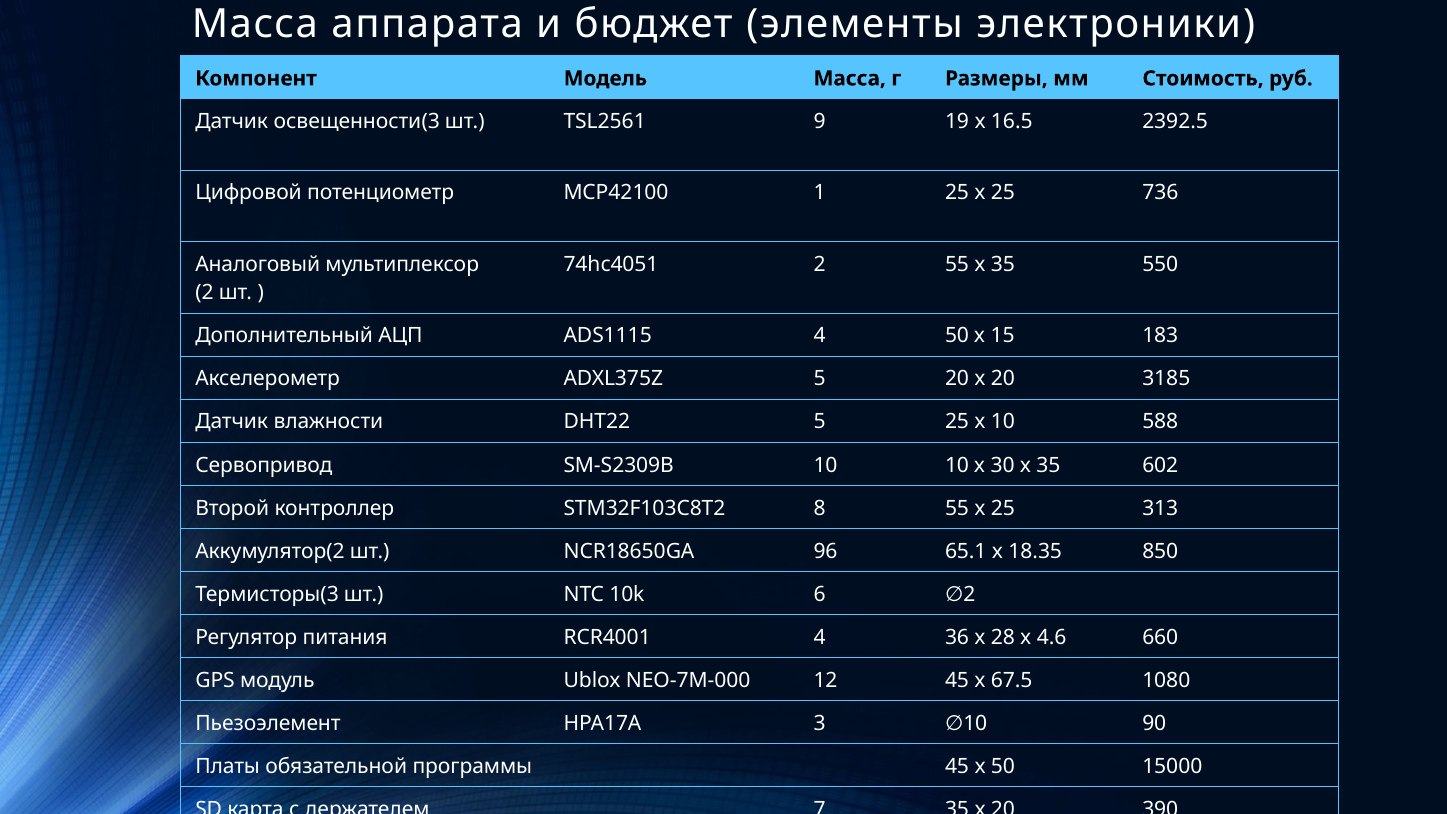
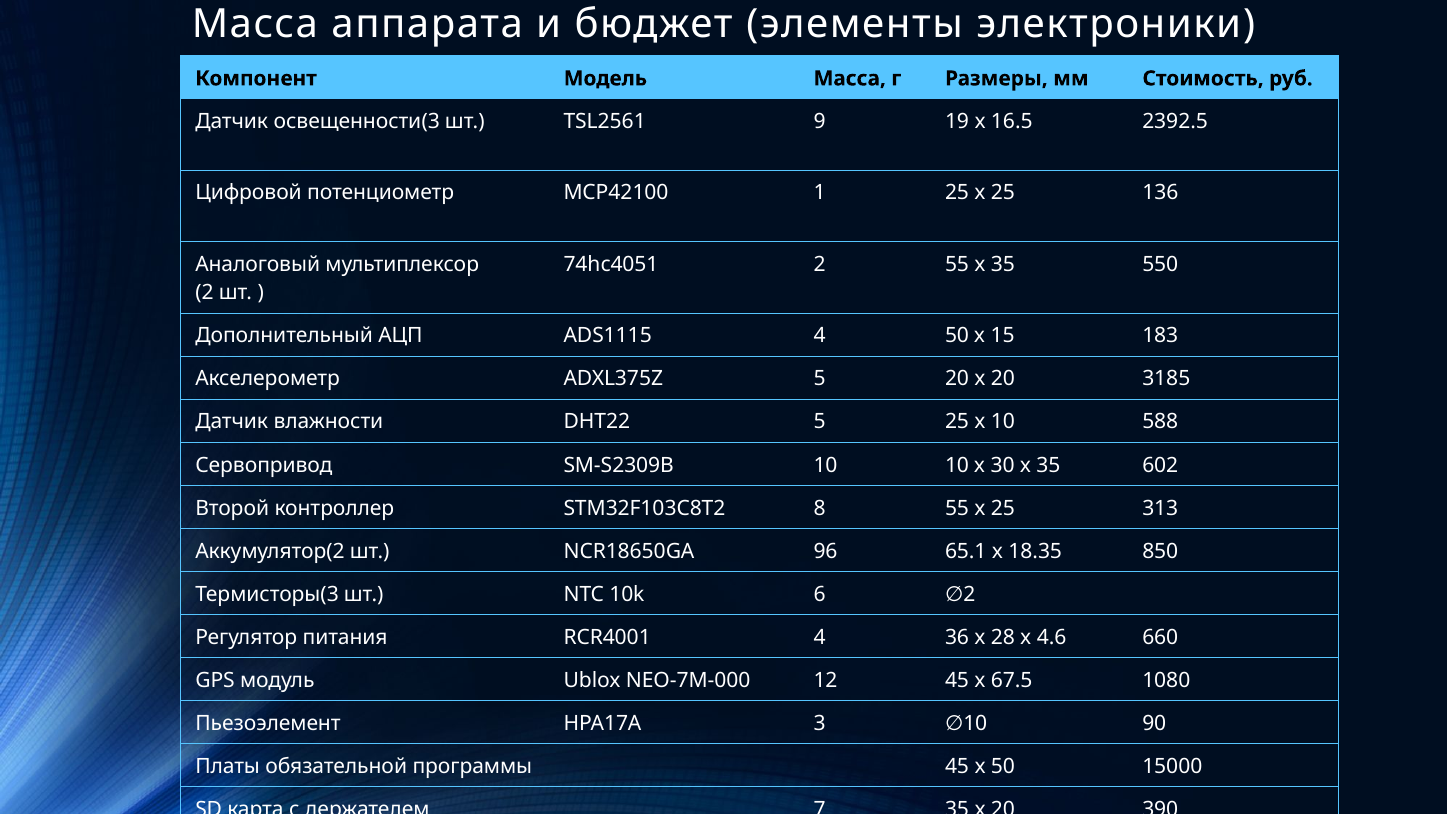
736: 736 -> 136 (1160, 193)
